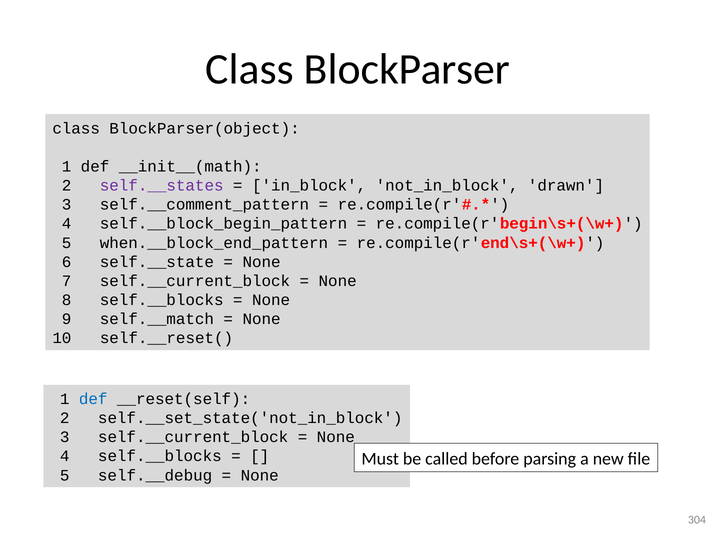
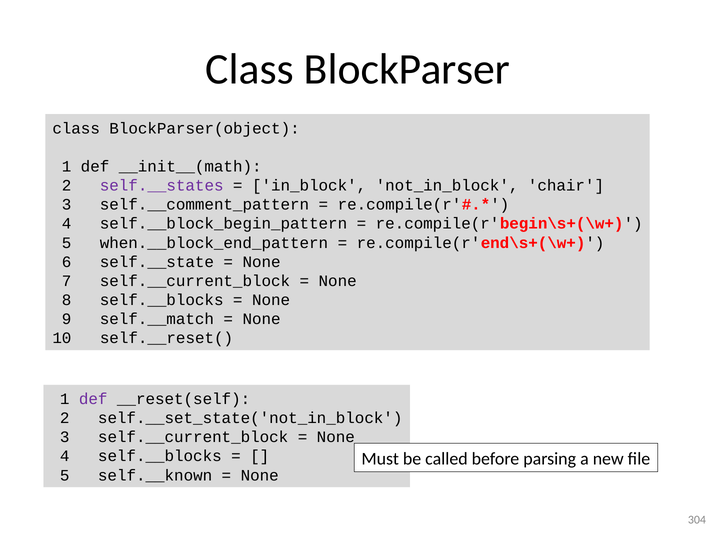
drawn: drawn -> chair (566, 186)
def colour: blue -> purple (93, 399)
self.__debug: self.__debug -> self.__known (155, 475)
